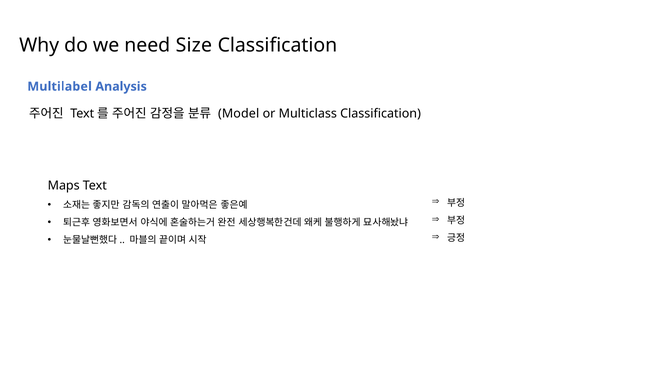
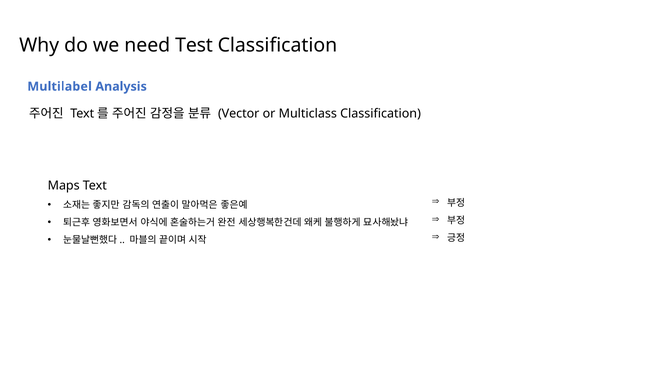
Size: Size -> Test (194, 45)
Model: Model -> Vector (239, 114)
